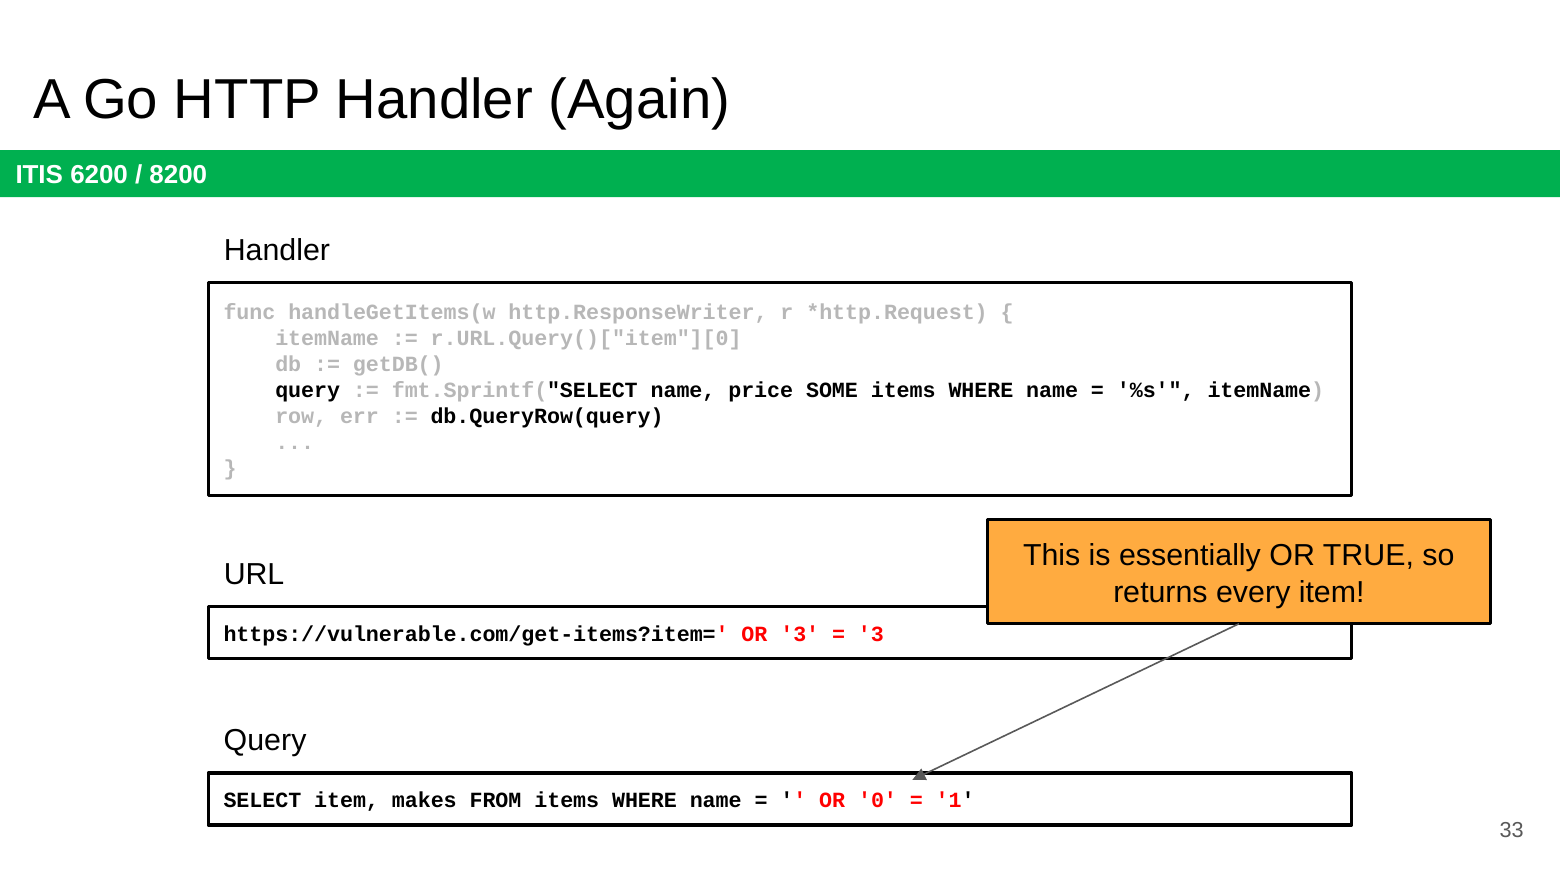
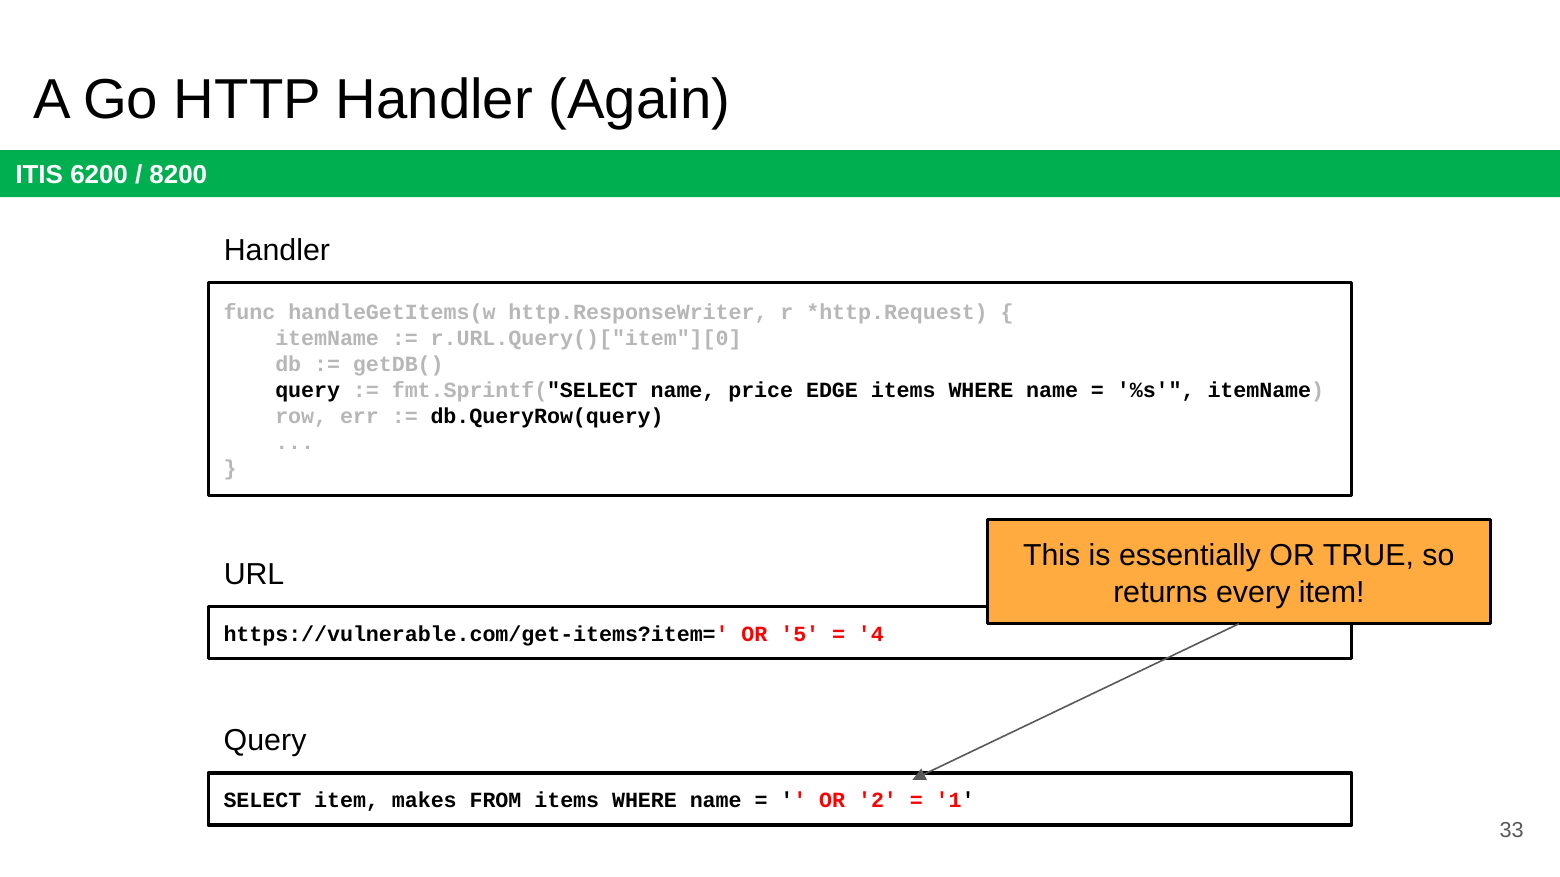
SOME: SOME -> EDGE (832, 391)
OR 3: 3 -> 5 (800, 634)
3: 3 -> 4 (871, 634)
0: 0 -> 2 (878, 801)
